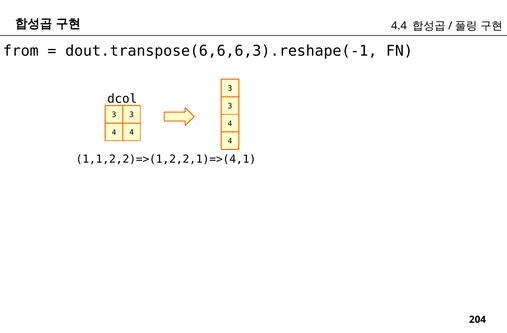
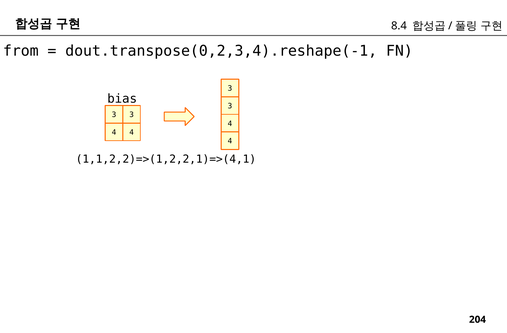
4.4: 4.4 -> 8.4 (399, 26)
dout.transpose(6,6,6,3).reshape(-1: dout.transpose(6,6,6,3).reshape(-1 -> dout.transpose(0,2,3,4).reshape(-1 (221, 51)
dcol: dcol -> bias (122, 99)
